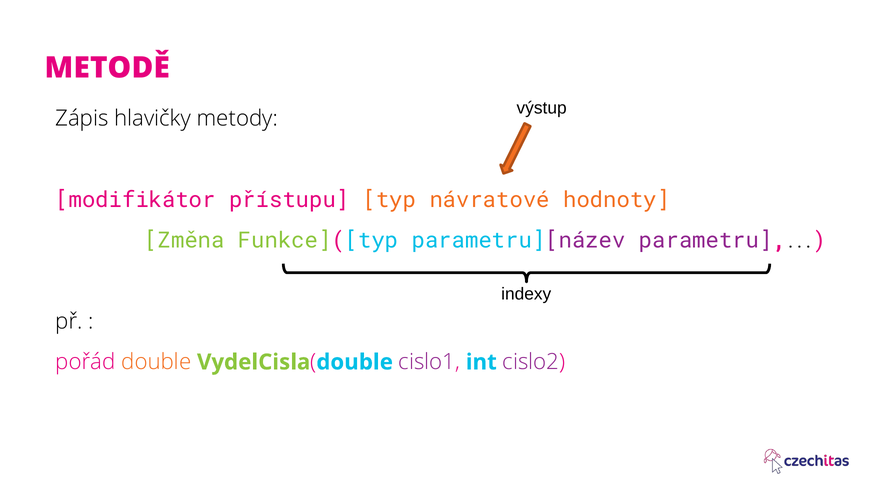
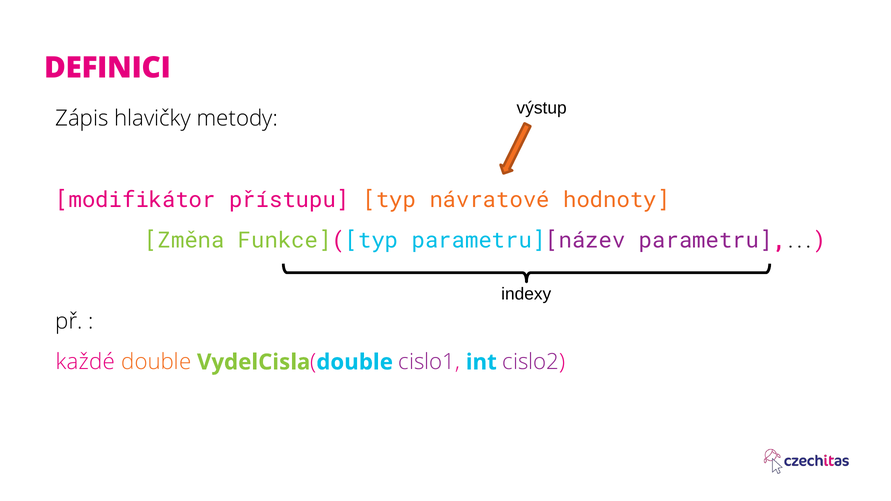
METODĚ: METODĚ -> DEFINICI (108, 68)
pořád: pořád -> každé (85, 362)
